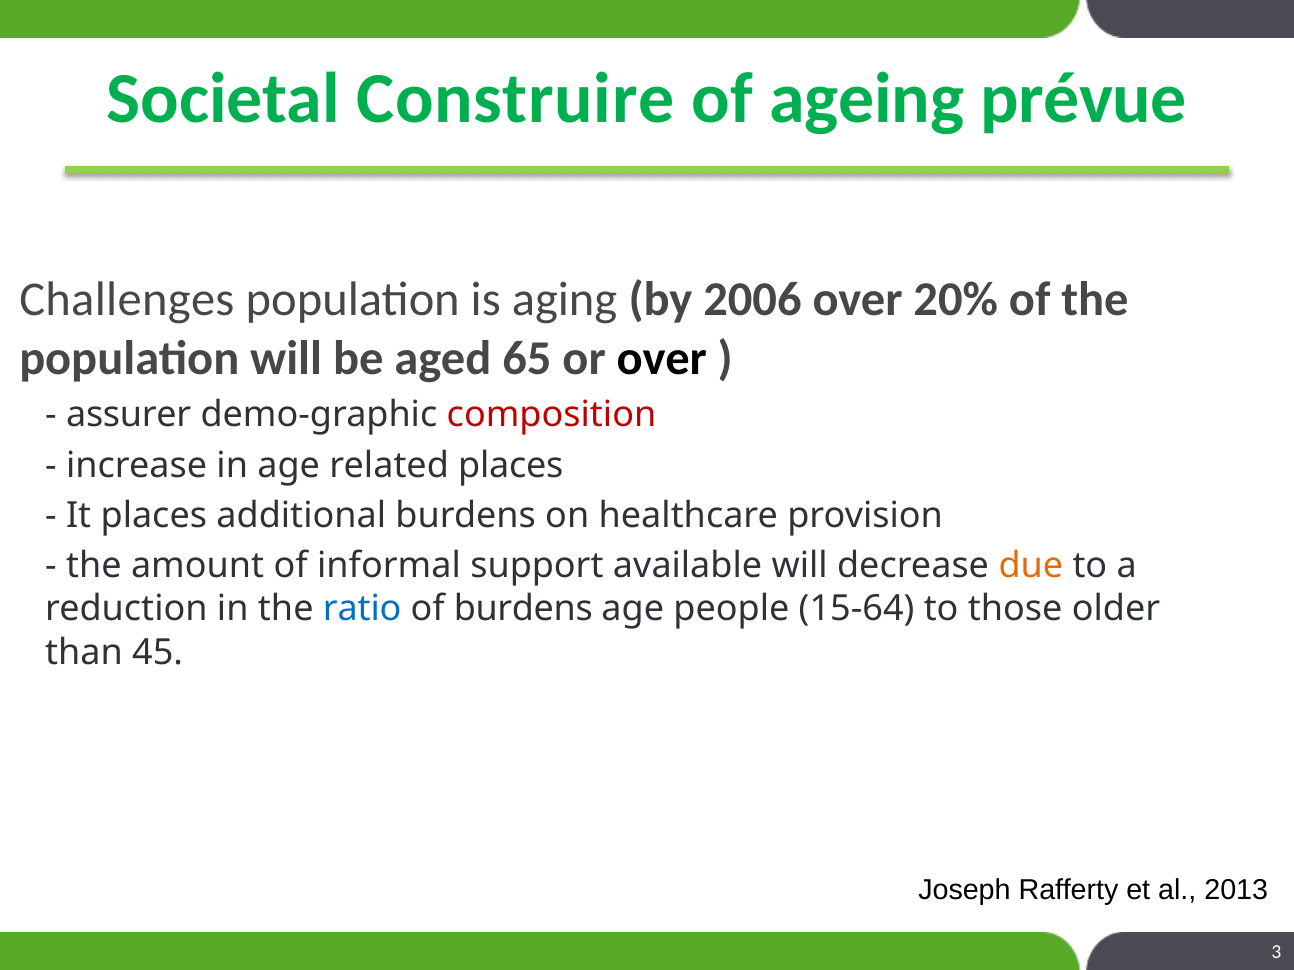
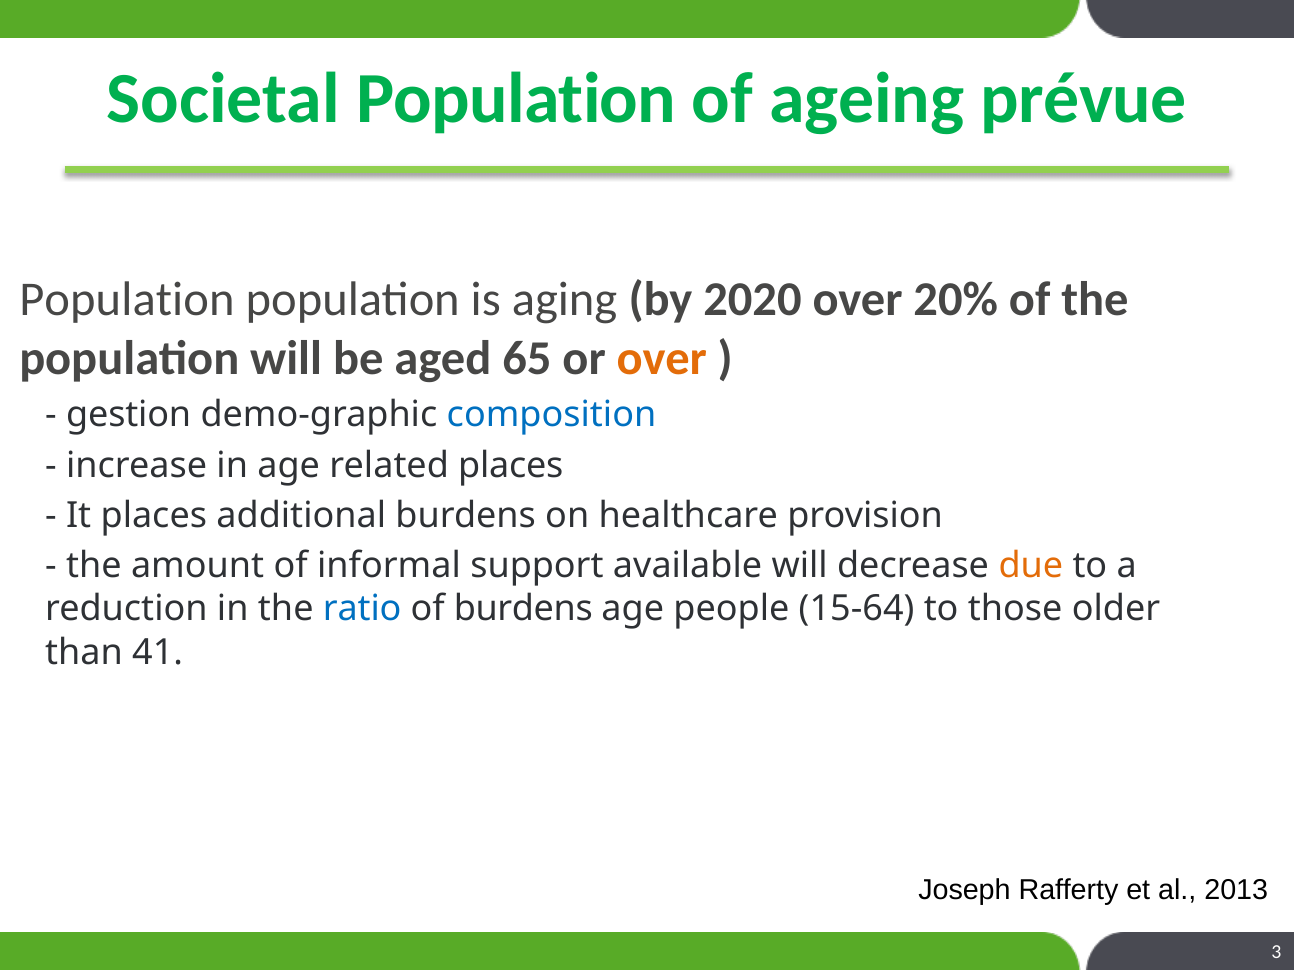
Societal Construire: Construire -> Population (516, 98)
Challenges: Challenges -> Population (127, 300)
2006: 2006 -> 2020 (752, 300)
over colour: black -> orange (662, 358)
assurer: assurer -> gestion (129, 415)
composition colour: red -> blue (552, 415)
45: 45 -> 41 (158, 653)
